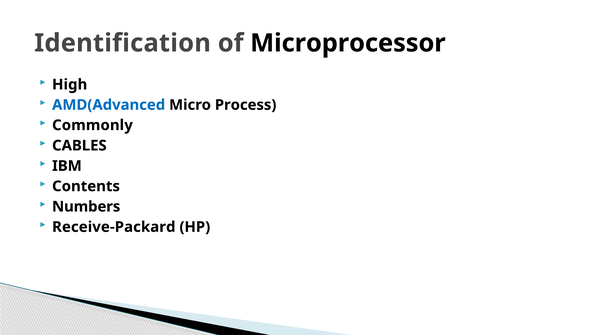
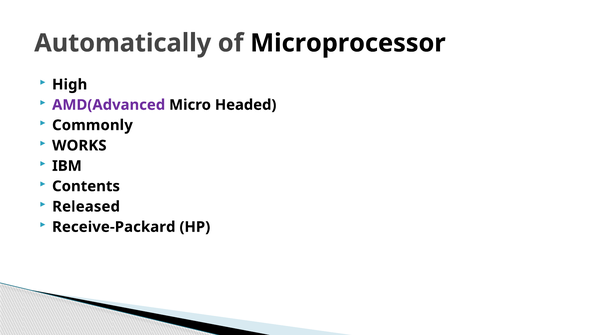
Identification: Identification -> Automatically (123, 43)
AMD(Advanced colour: blue -> purple (109, 105)
Process: Process -> Headed (246, 105)
CABLES: CABLES -> WORKS (79, 146)
Numbers: Numbers -> Released (86, 207)
